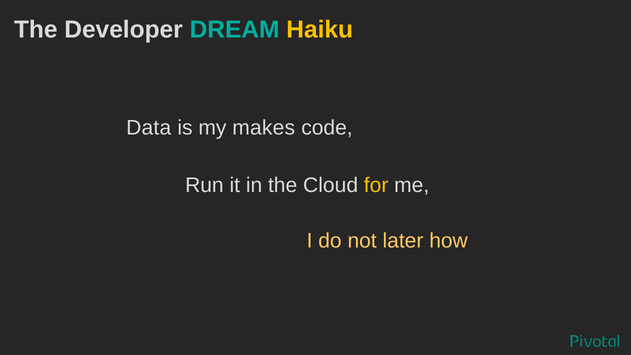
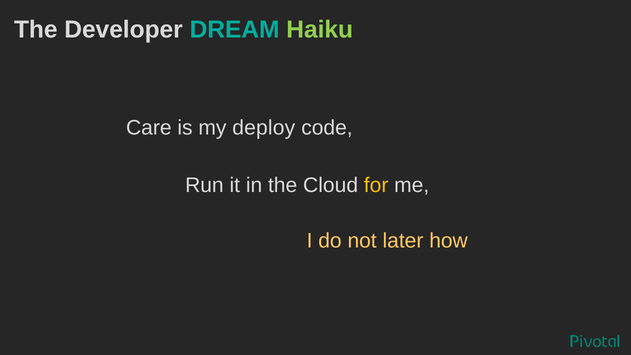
Haiku colour: yellow -> light green (320, 30)
Data: Data -> Care (149, 128)
makes: makes -> deploy (264, 128)
